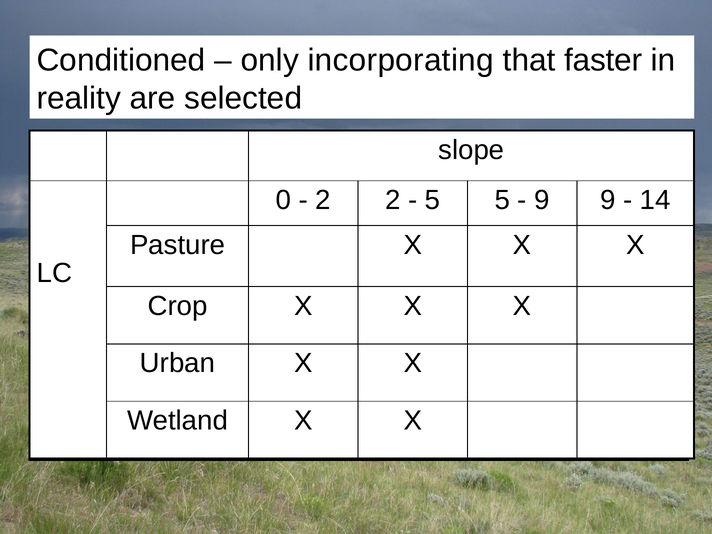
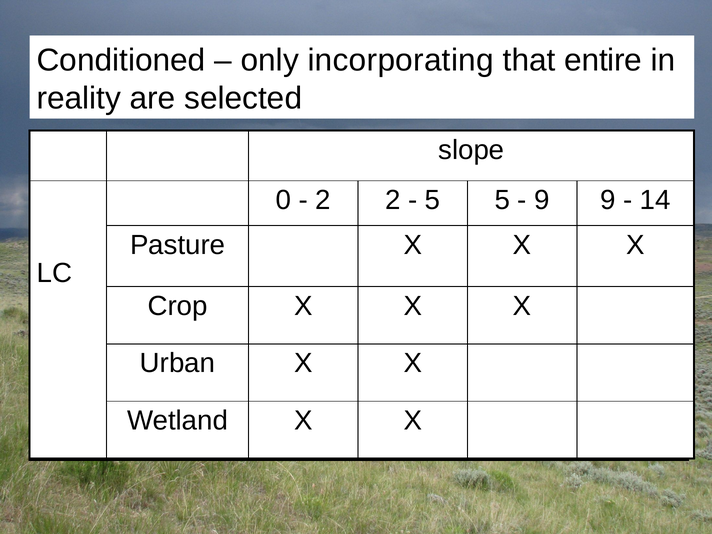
faster: faster -> entire (603, 60)
